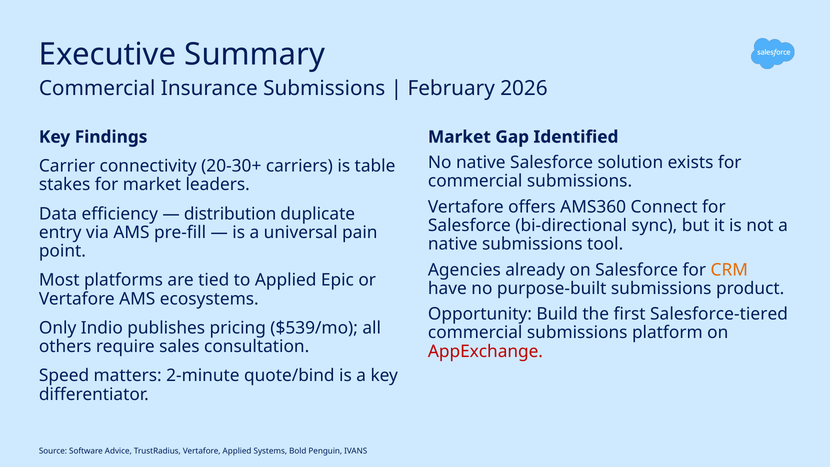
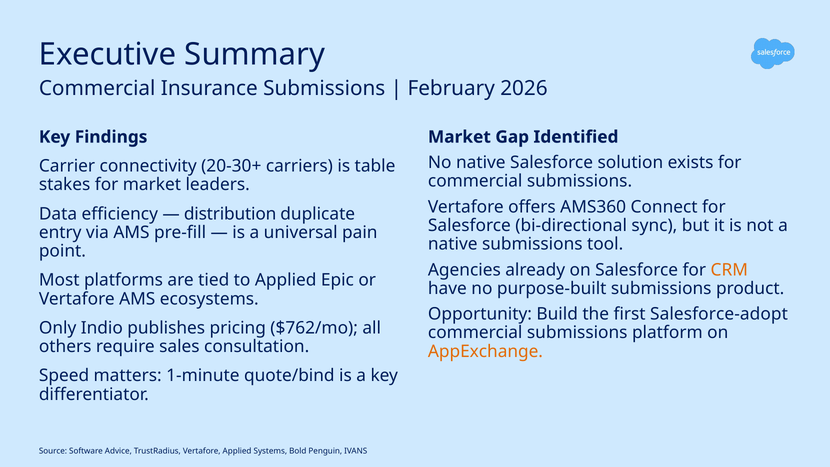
Salesforce-tiered: Salesforce-tiered -> Salesforce-adopt (719, 314)
$539/mo: $539/mo -> $762/mo (314, 328)
AppExchange colour: red -> orange (485, 351)
2-minute: 2-minute -> 1-minute (203, 376)
